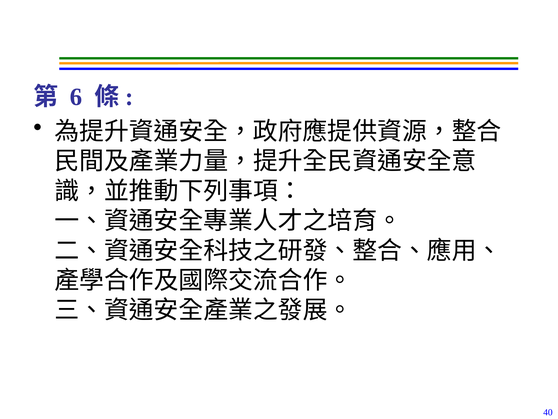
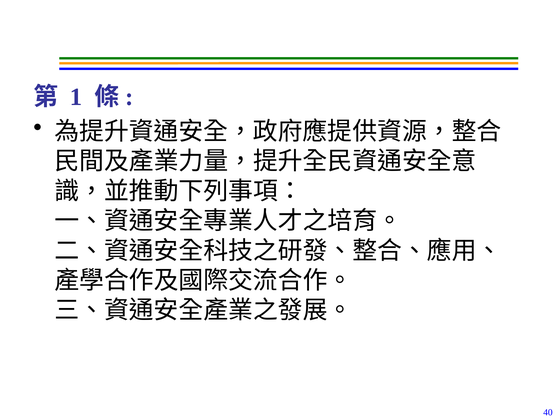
6: 6 -> 1 (76, 97)
